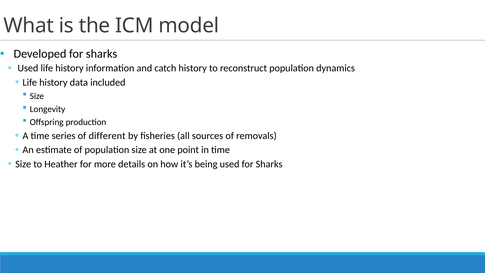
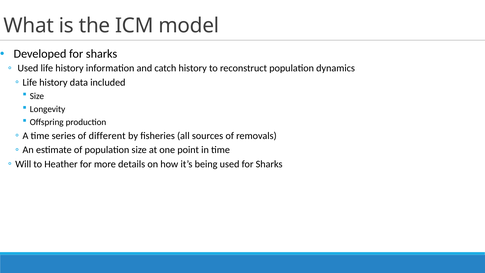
Size: Size -> Will (23, 164)
